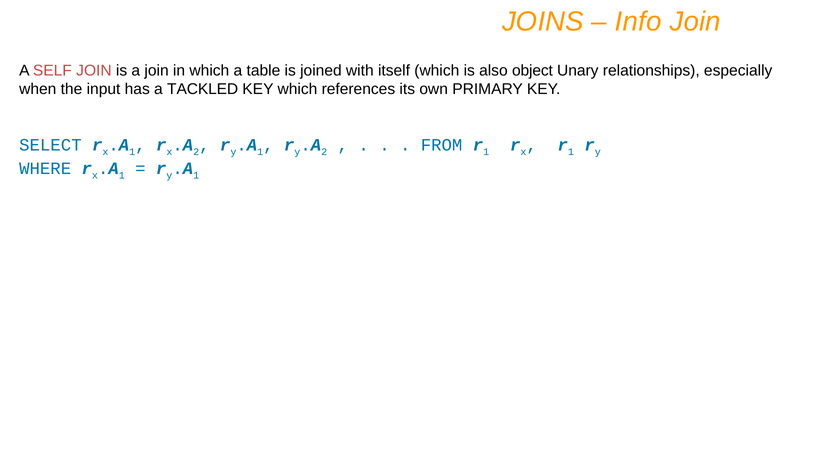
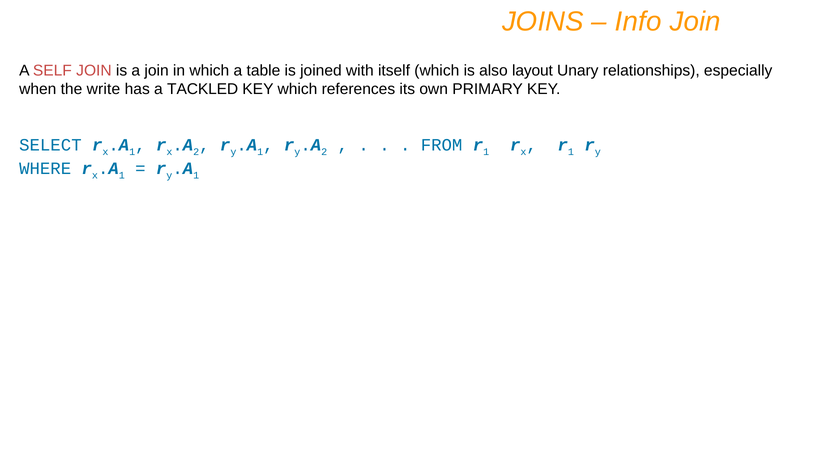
object: object -> layout (532, 71)
input: input -> write (103, 89)
